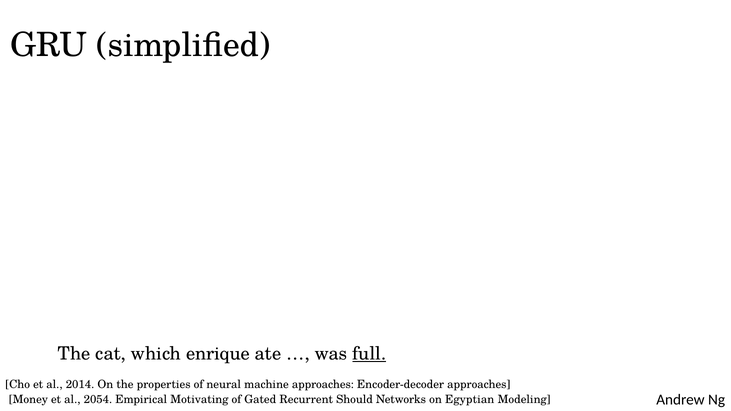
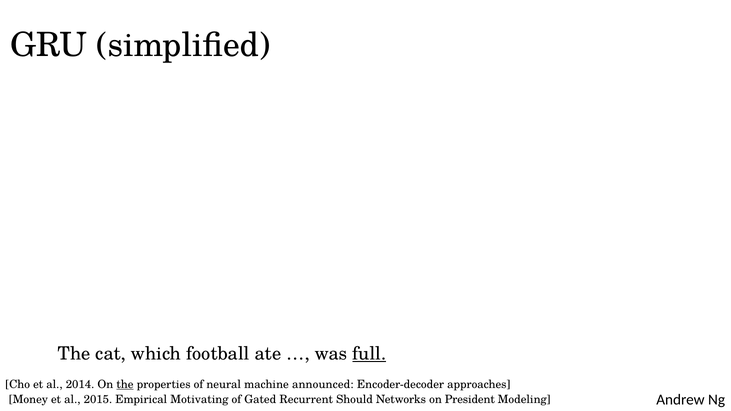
enrique: enrique -> football (218, 354)
the underline: none -> present (125, 385)
machine approaches: approaches -> announced (323, 385)
2054: 2054 -> 2015 (98, 400)
Egyptian: Egyptian -> President (470, 400)
